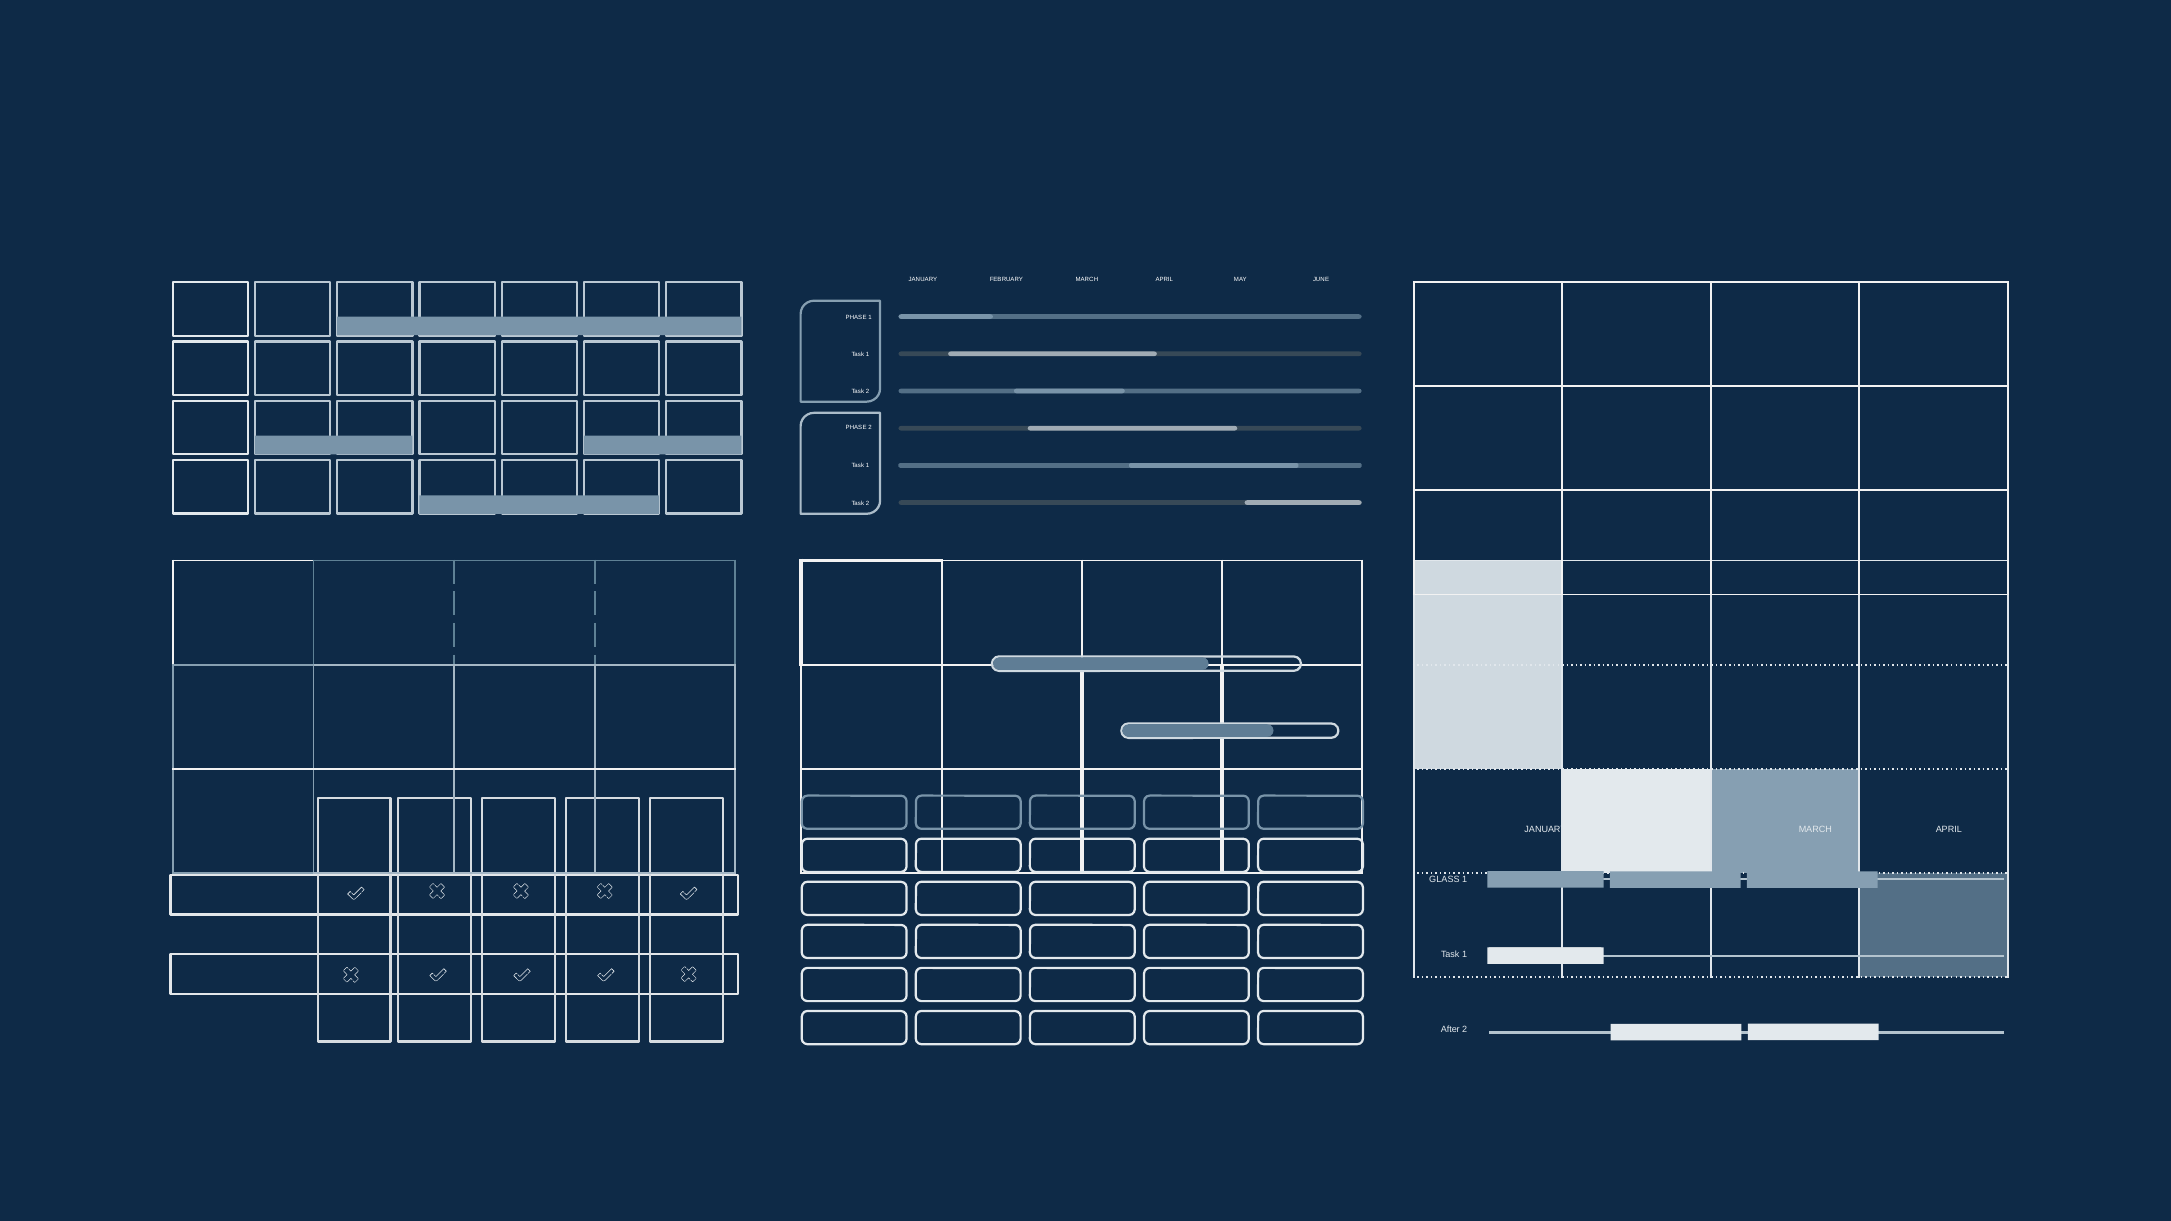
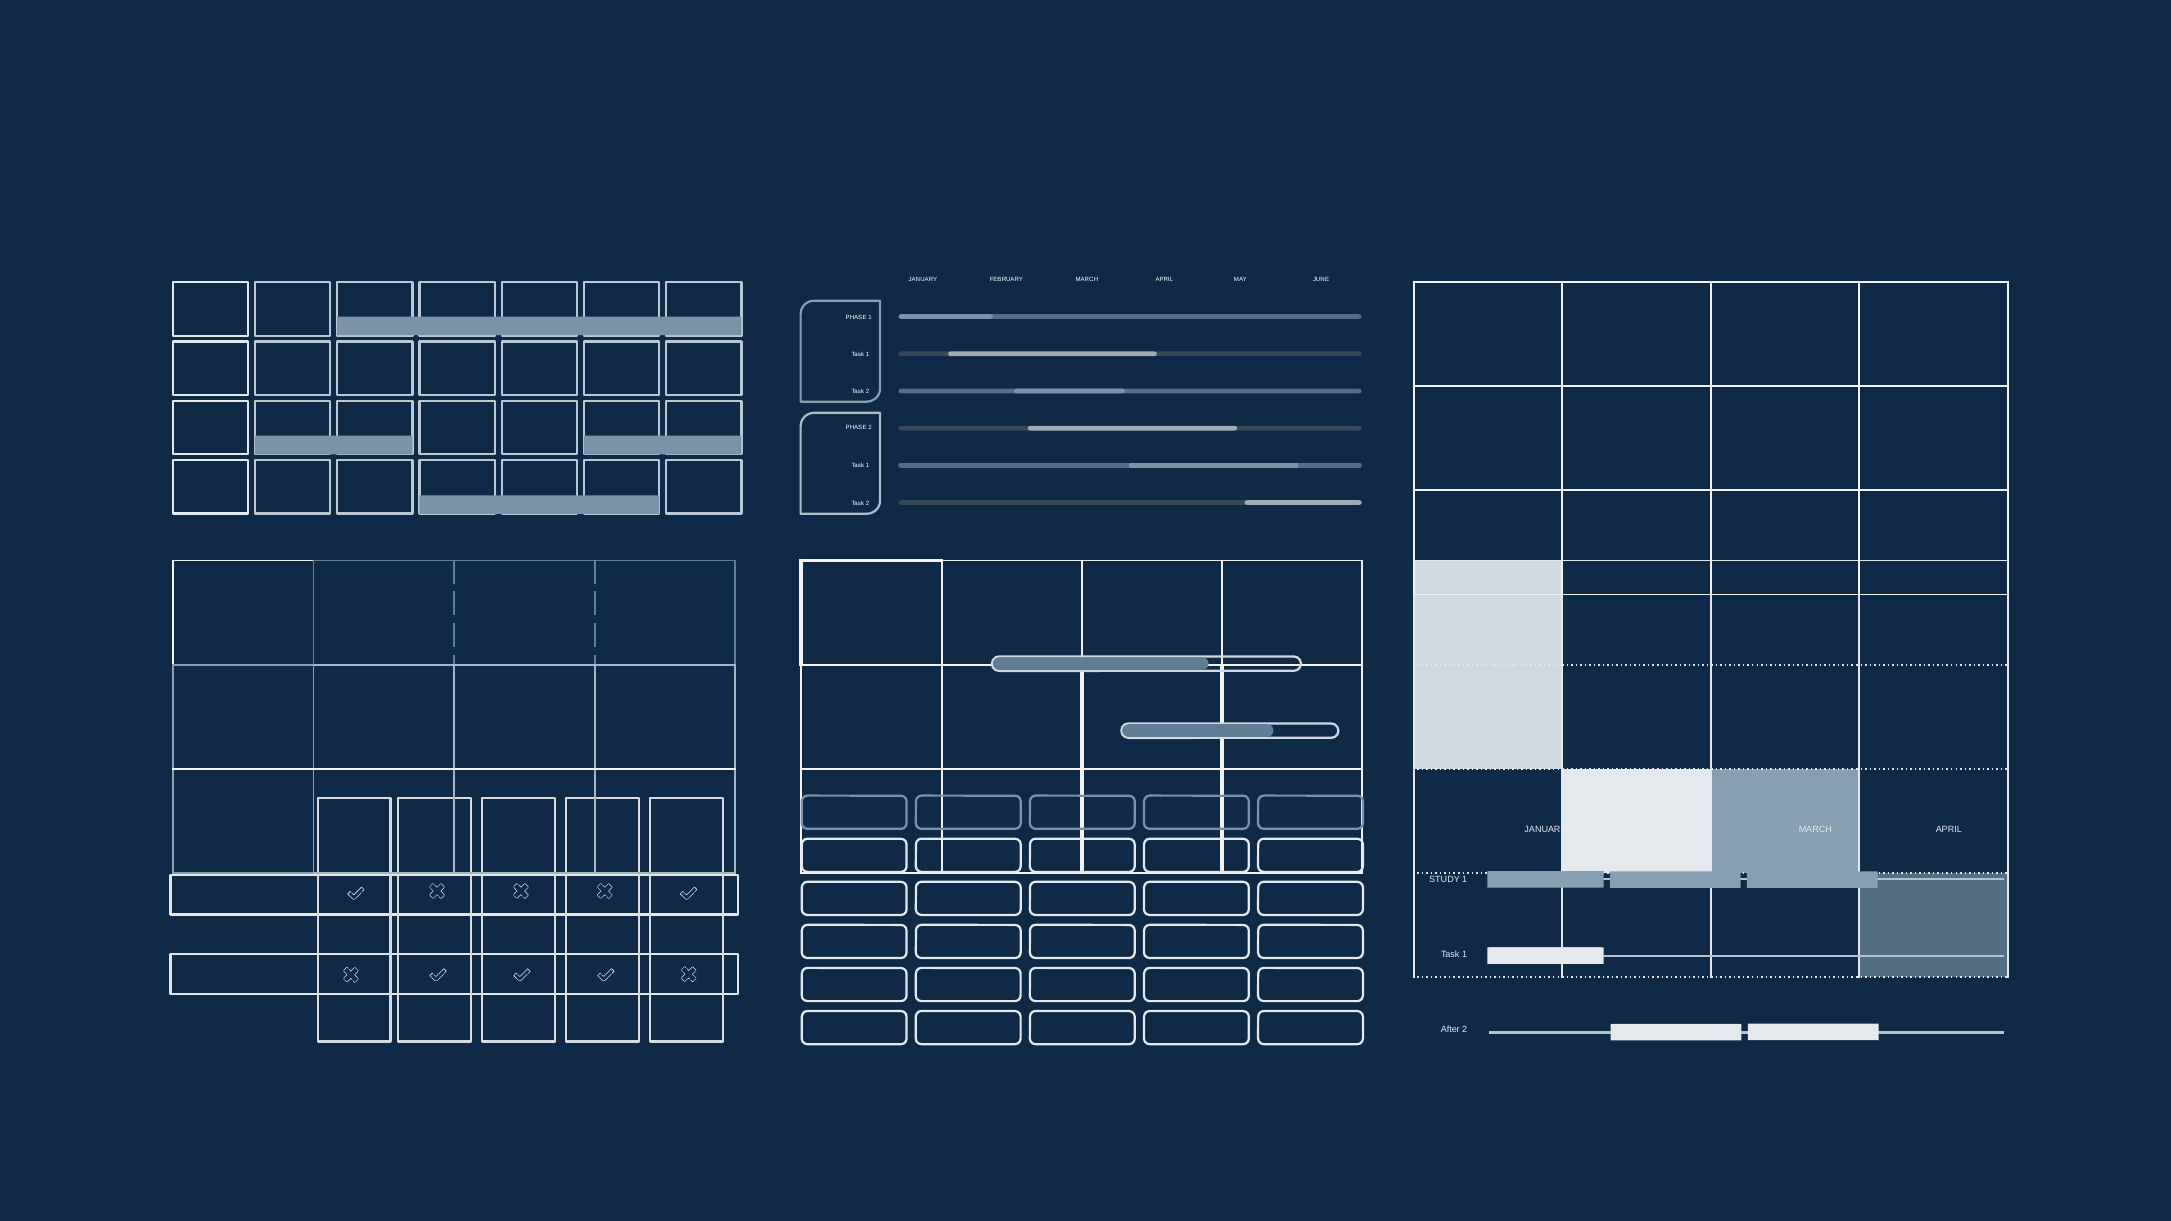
GLASS: GLASS -> STUDY (1445, 880)
